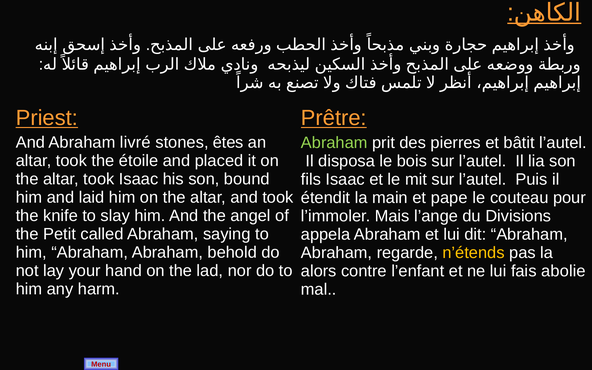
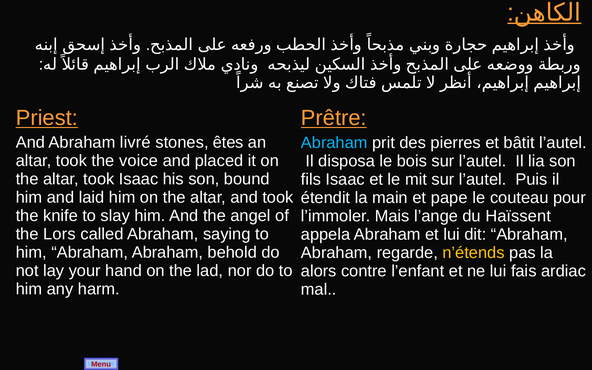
Abraham colour: light green -> light blue (334, 143)
étoile: étoile -> voice (139, 161)
Divisions: Divisions -> Haïssent (518, 216)
Petit: Petit -> Lors (60, 234)
abolie: abolie -> ardiac (564, 271)
